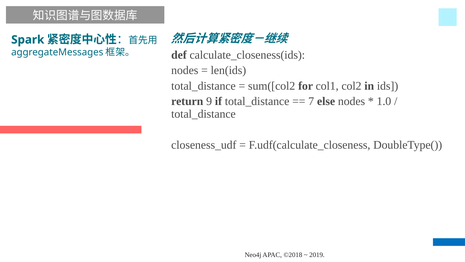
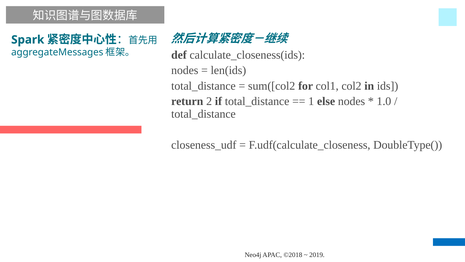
9: 9 -> 2 (209, 101)
7: 7 -> 1 (311, 101)
